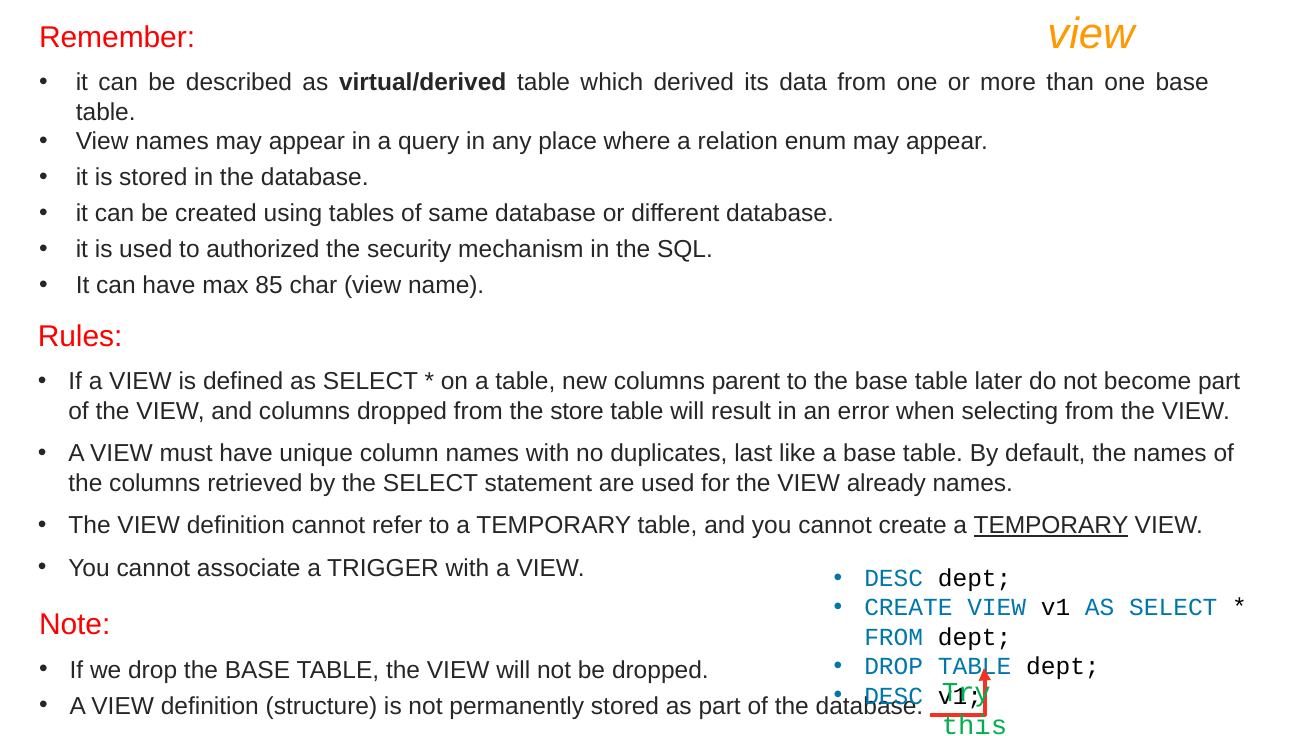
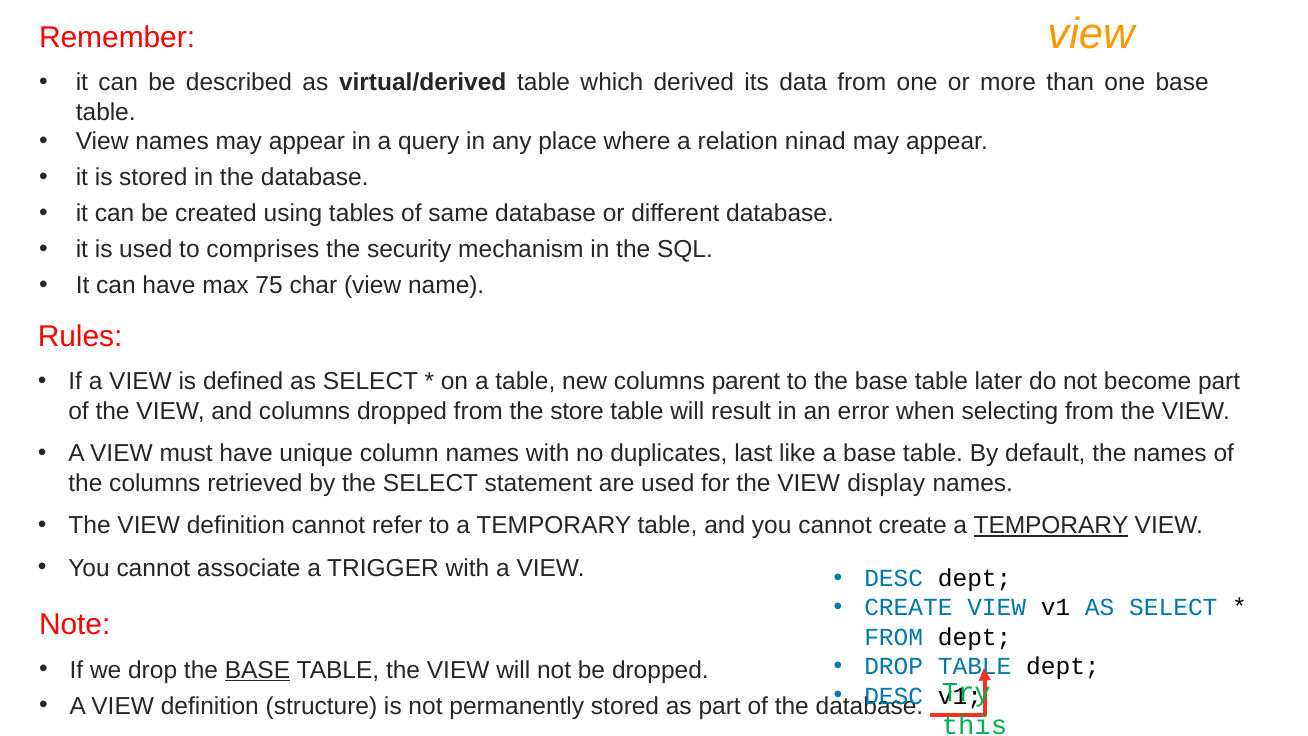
enum: enum -> ninad (815, 142)
authorized: authorized -> comprises (263, 250)
85: 85 -> 75 (269, 285)
already: already -> display (886, 483)
BASE underline: none -> present (257, 670)
